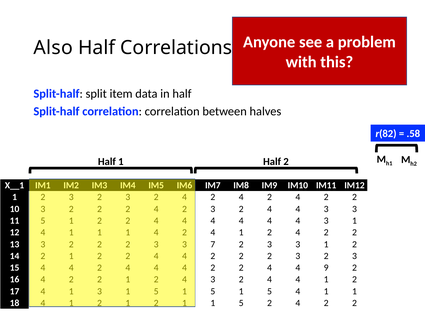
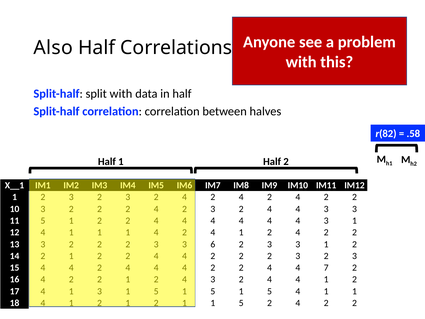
split item: item -> with (121, 94)
7: 7 -> 6 (213, 244)
9: 9 -> 7 (326, 268)
